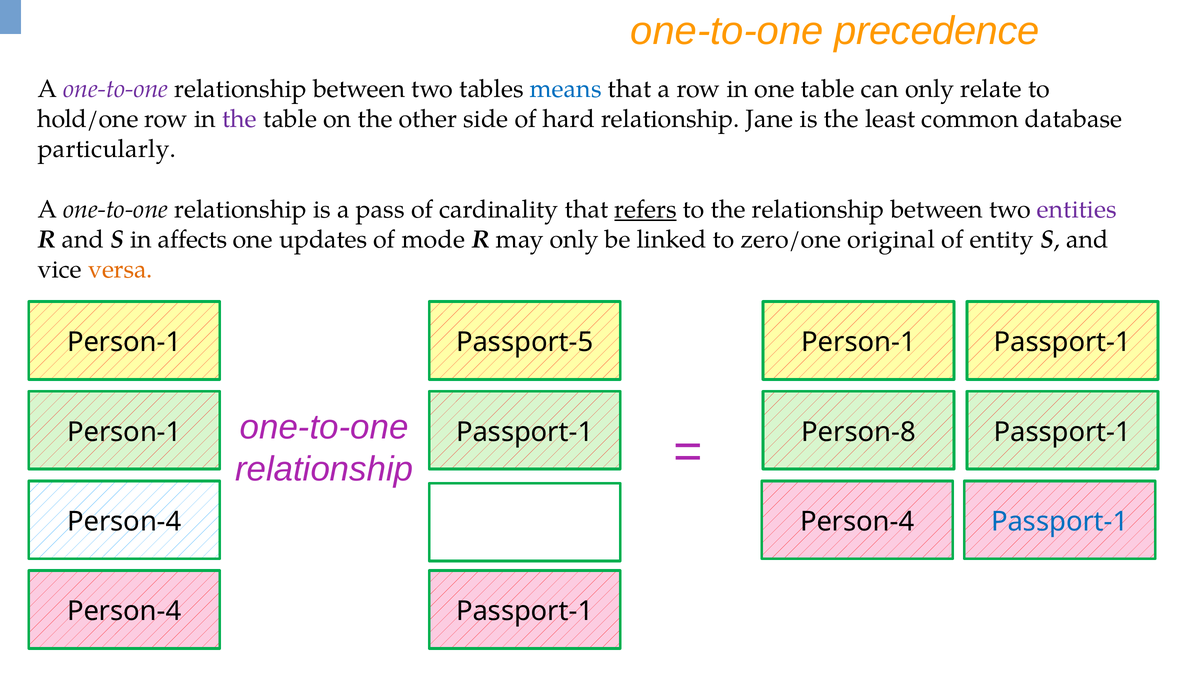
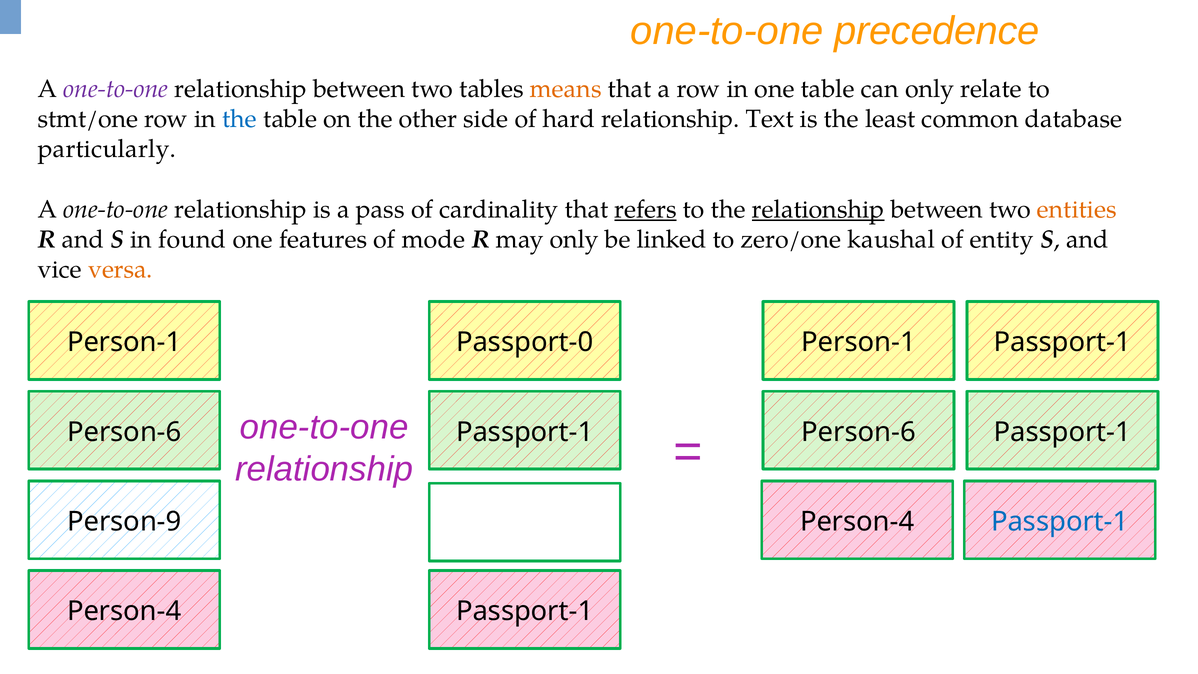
means colour: blue -> orange (566, 89)
hold/one: hold/one -> stmt/one (88, 119)
the colour: purple -> blue (239, 119)
Jane: Jane -> Text (770, 119)
relationship underline: none -> present (818, 210)
entities colour: purple -> orange (1077, 210)
affects: affects -> found (192, 239)
updates: updates -> features (323, 239)
original: original -> kaushal (891, 239)
Passport-5: Passport-5 -> Passport-0 (525, 342)
Person-1: Person-1 -> Person-6 (124, 432)
Person-8: Person-8 -> Person-6 (859, 432)
Person-4: Person-4 -> Person-9 (124, 522)
